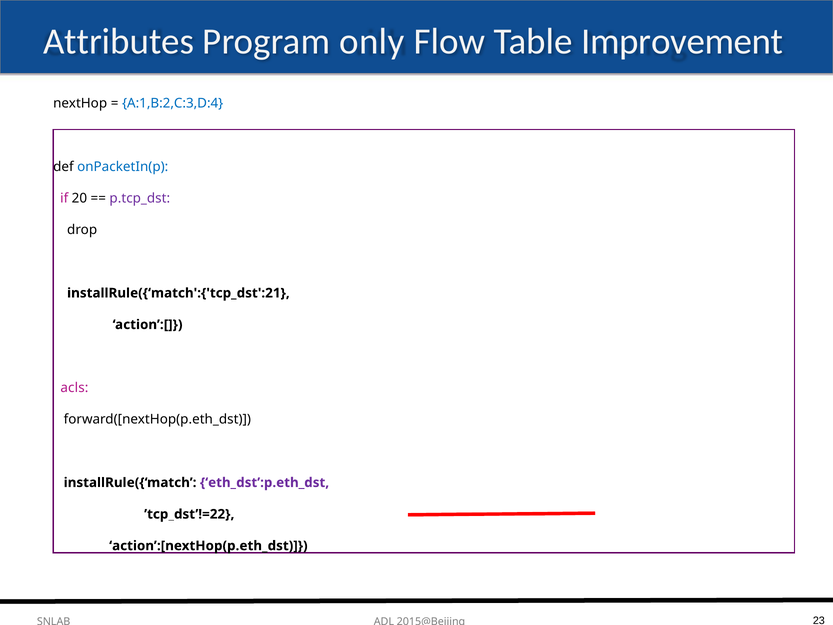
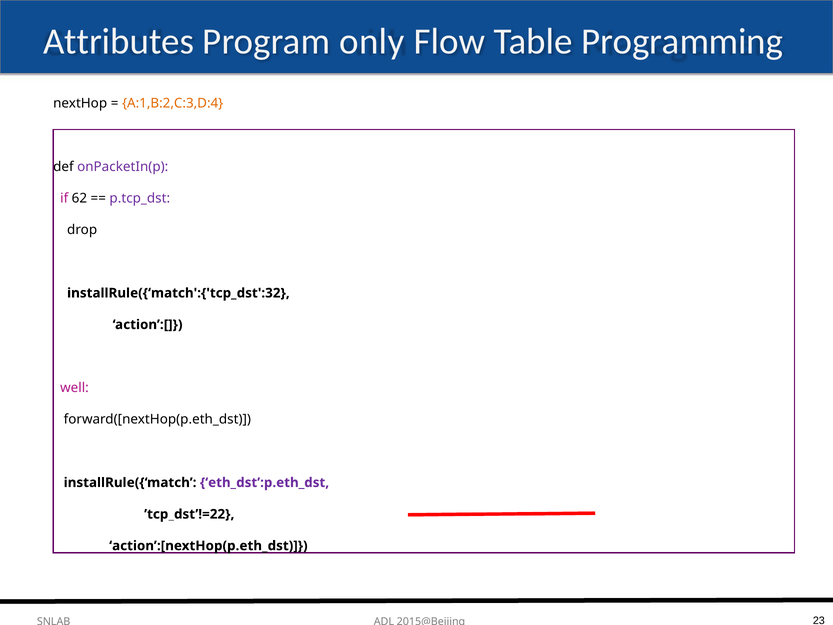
Improvement: Improvement -> Programming (682, 42)
A:1,B:2,C:3,D:4 colour: blue -> orange (173, 103)
onPacketIn(p colour: blue -> purple (123, 167)
20: 20 -> 62 (79, 198)
installRule({‘match':{'tcp_dst':21: installRule({‘match':{'tcp_dst':21 -> installRule({‘match':{'tcp_dst':32 (178, 293)
acls: acls -> well (74, 388)
